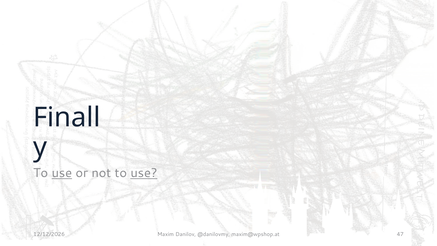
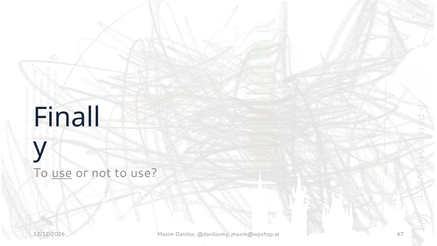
use underline: present -> none (144, 173)
